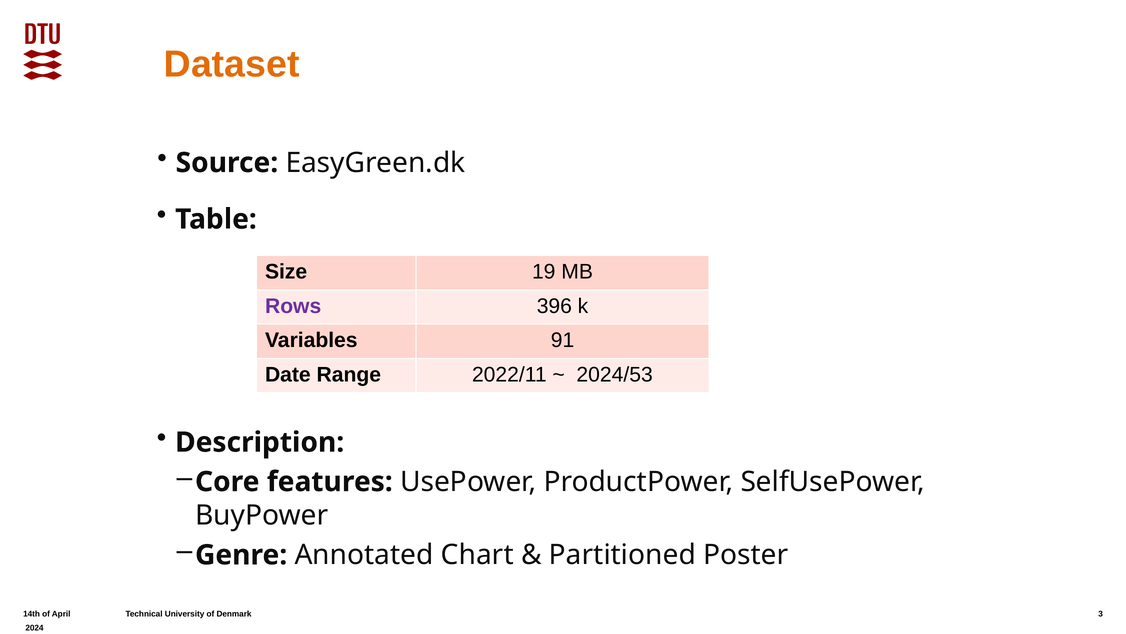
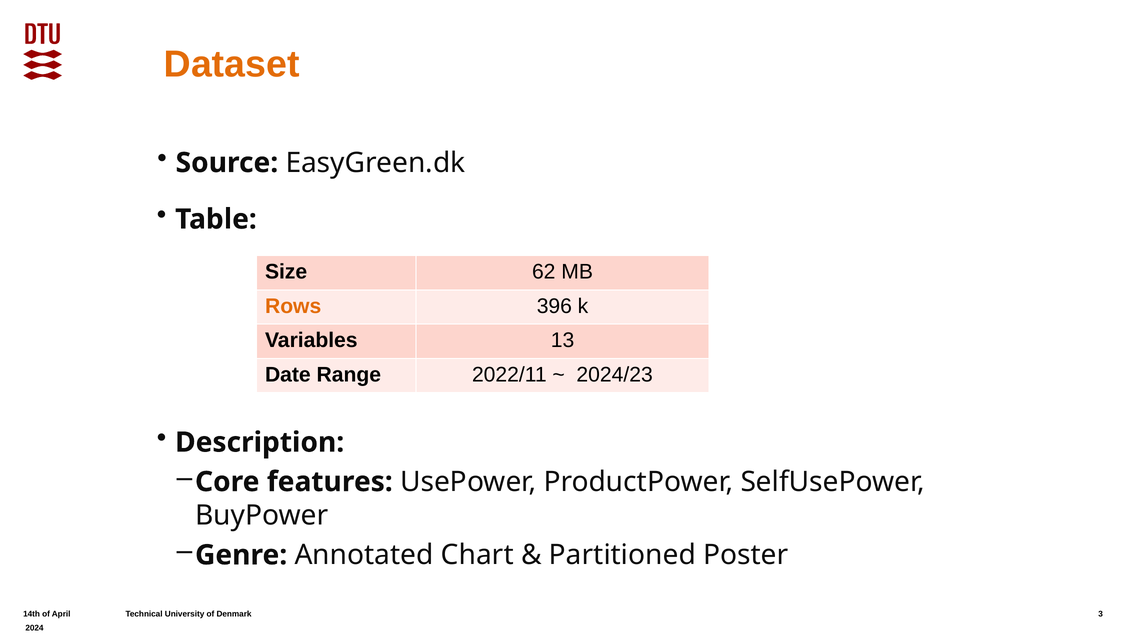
19: 19 -> 62 (544, 272)
Rows colour: purple -> orange (293, 306)
91: 91 -> 13 (563, 340)
2024/53: 2024/53 -> 2024/23 (615, 374)
